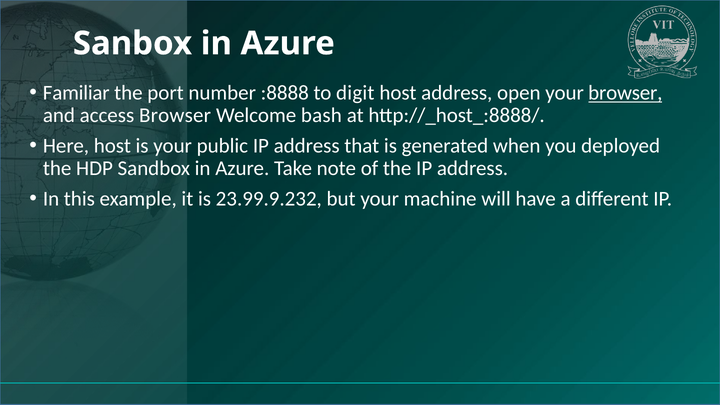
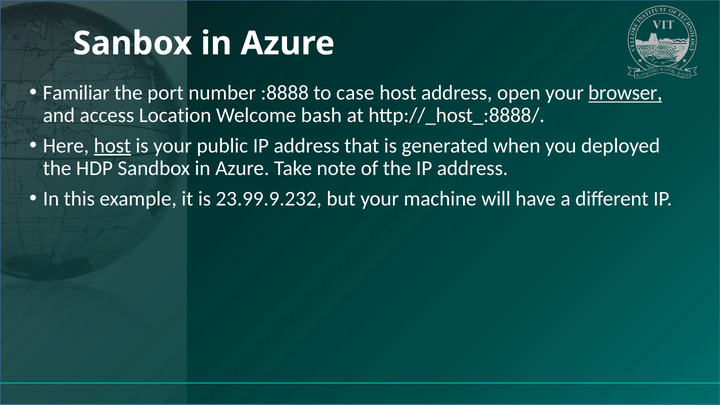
digit: digit -> case (355, 93)
access Browser: Browser -> Location (175, 116)
host underline: none -> present (112, 146)
